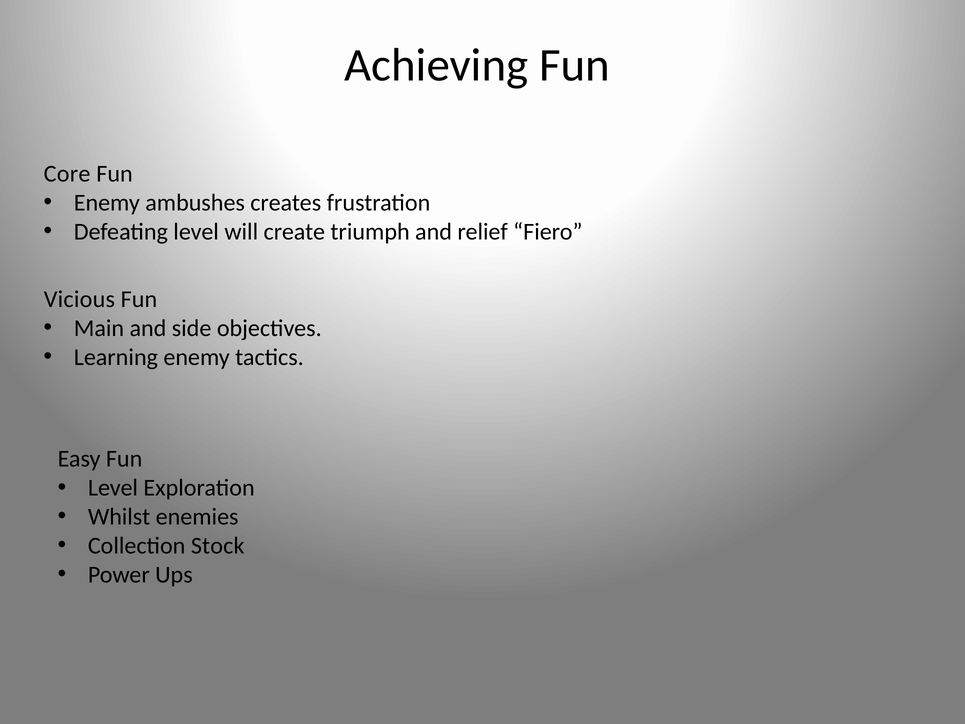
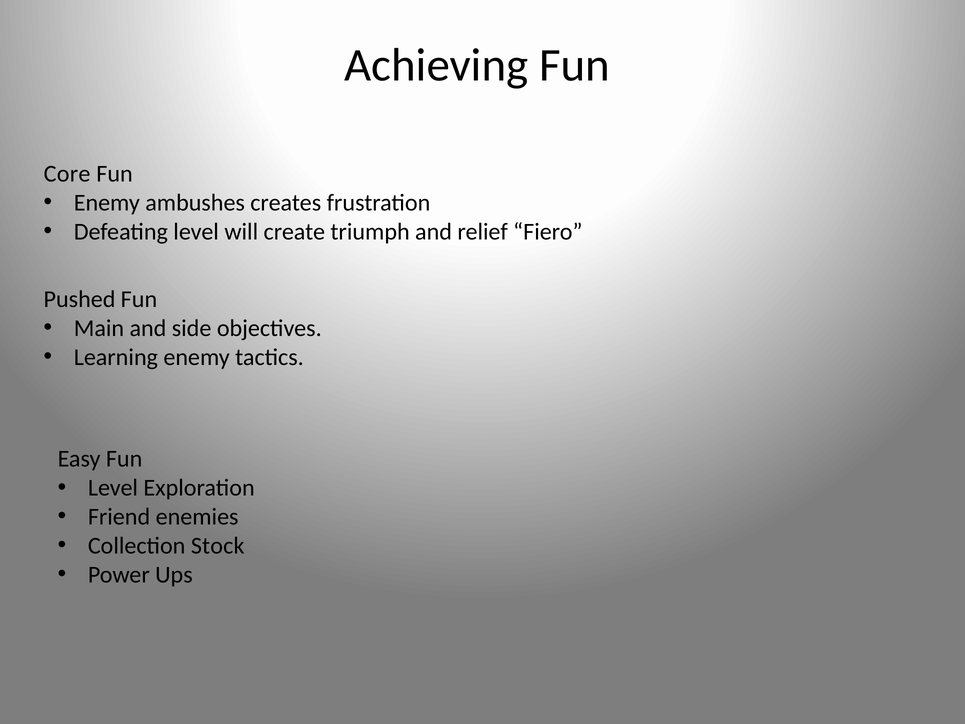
Vicious: Vicious -> Pushed (80, 299)
Whilst: Whilst -> Friend (119, 517)
